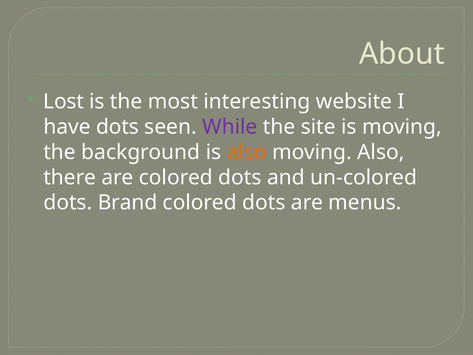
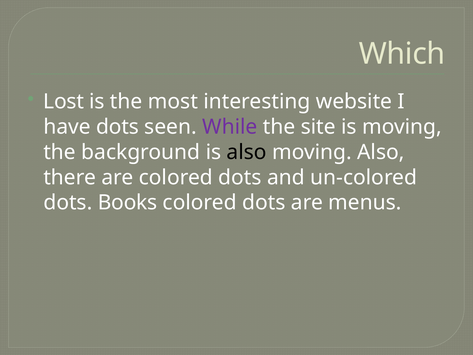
About: About -> Which (402, 54)
also colour: orange -> black (247, 152)
Brand: Brand -> Books (128, 203)
